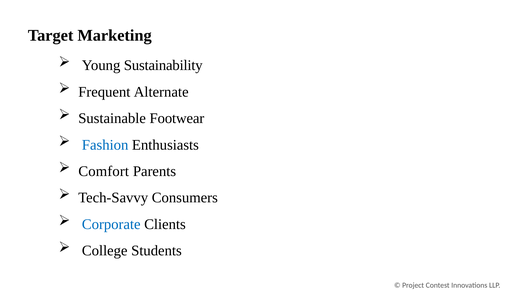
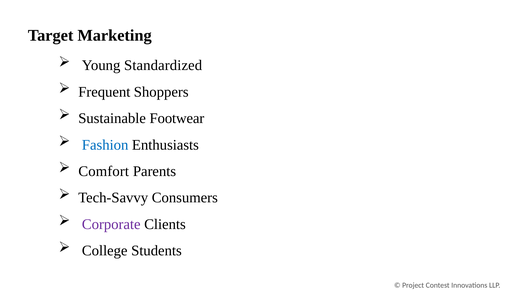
Sustainability: Sustainability -> Standardized (163, 65)
Alternate: Alternate -> Shoppers (161, 92)
Corporate colour: blue -> purple (111, 224)
